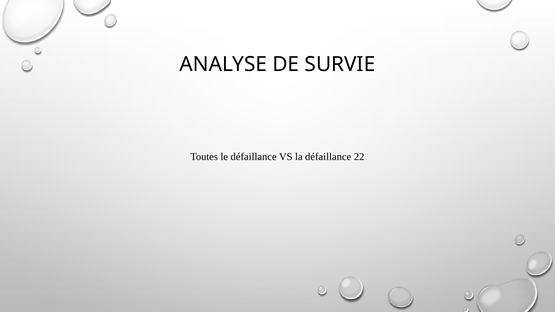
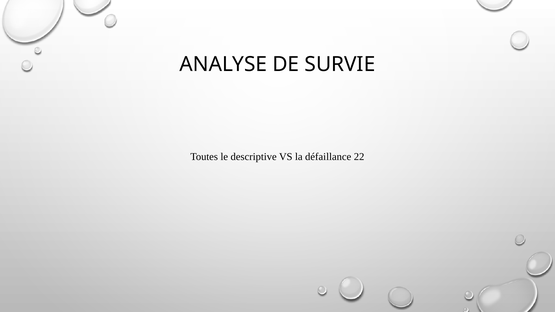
le défaillance: défaillance -> descriptive (254, 157)
